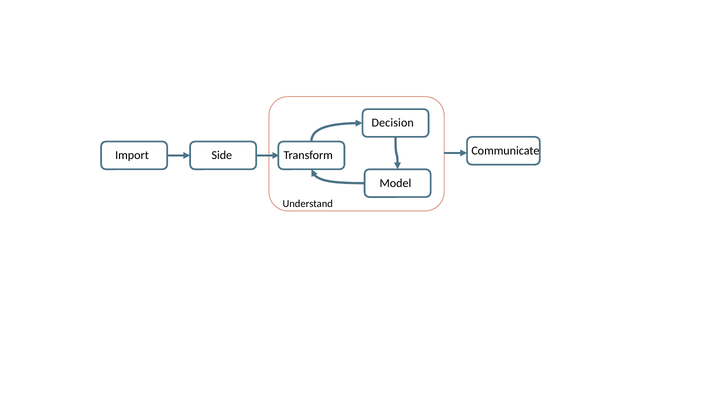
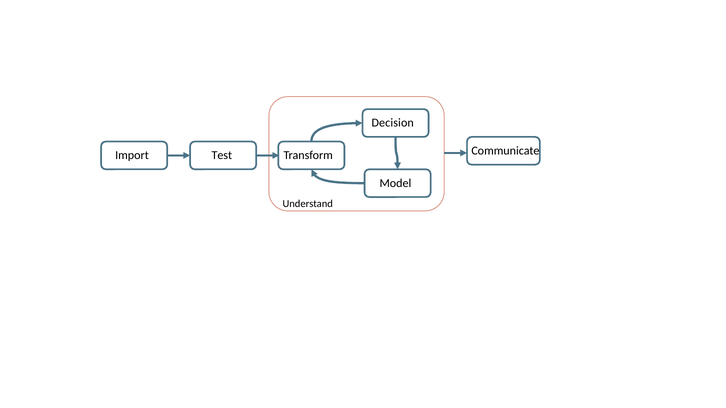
Side: Side -> Test (222, 155)
